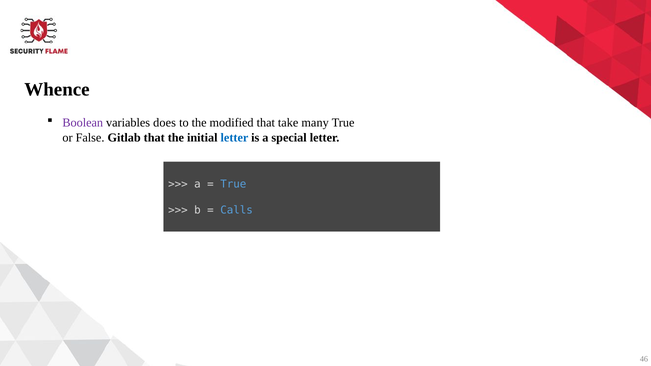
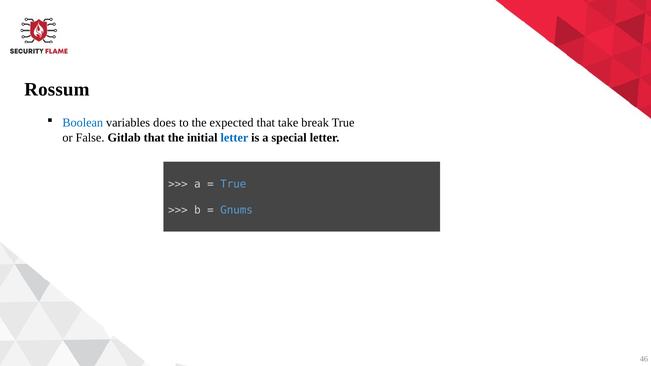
Whence: Whence -> Rossum (57, 90)
Boolean colour: purple -> blue (83, 123)
modified: modified -> expected (232, 123)
many: many -> break (315, 123)
Calls: Calls -> Gnums (237, 211)
